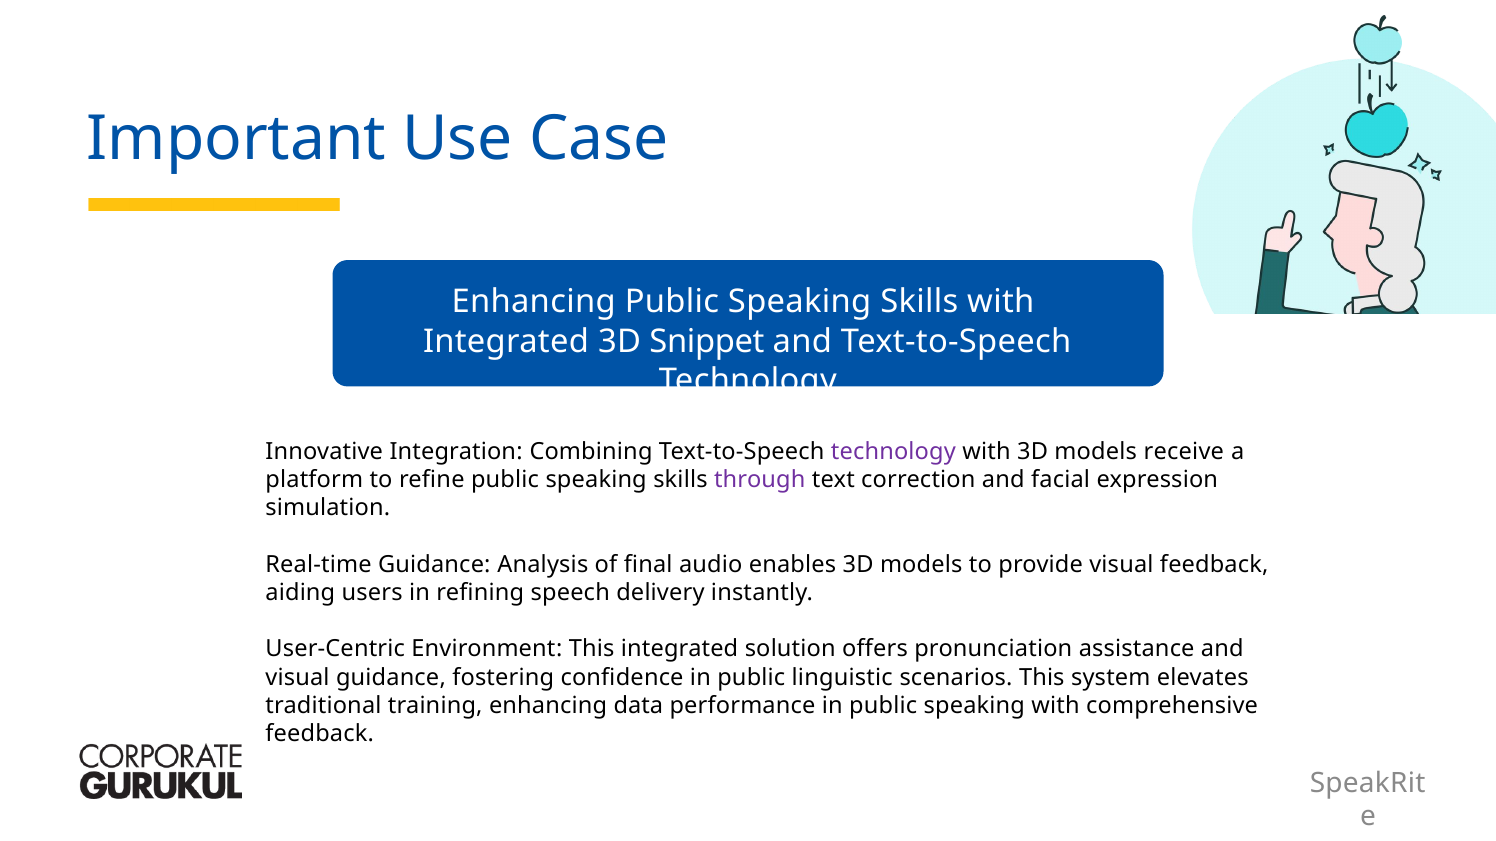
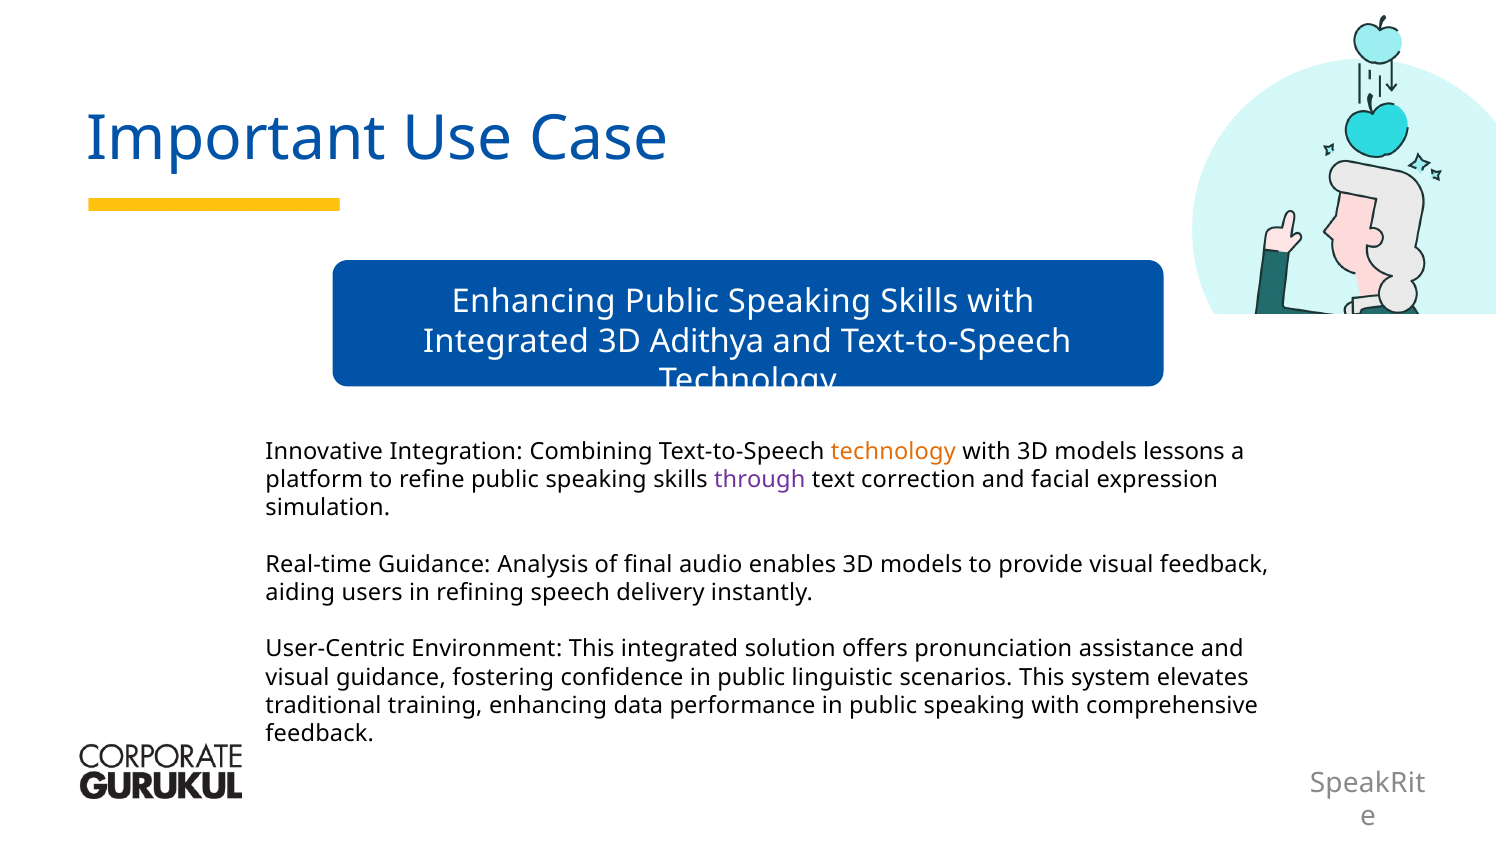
Snippet: Snippet -> Adithya (707, 342)
technology colour: purple -> orange (893, 451)
receive: receive -> lessons (1184, 451)
